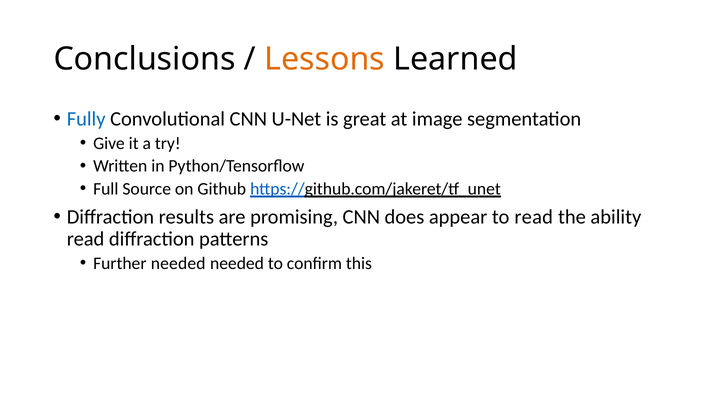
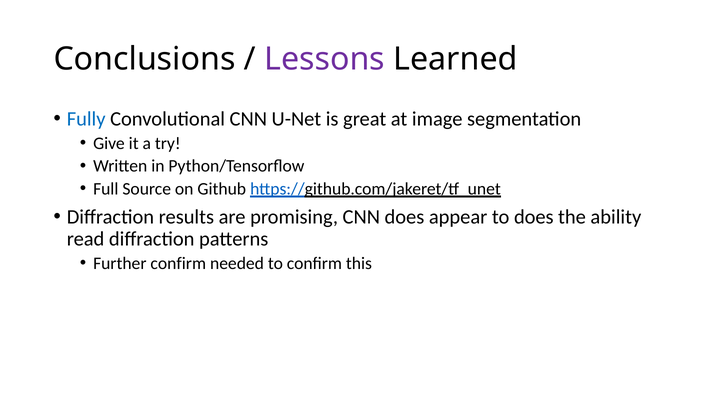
Lessons colour: orange -> purple (325, 59)
to read: read -> does (534, 217)
Further needed: needed -> confirm (178, 263)
